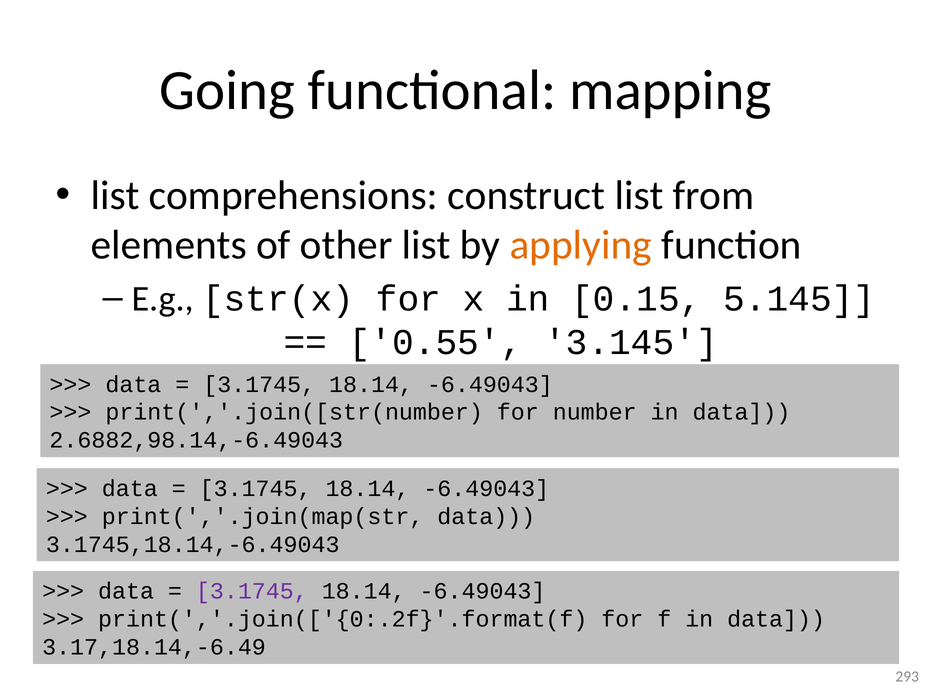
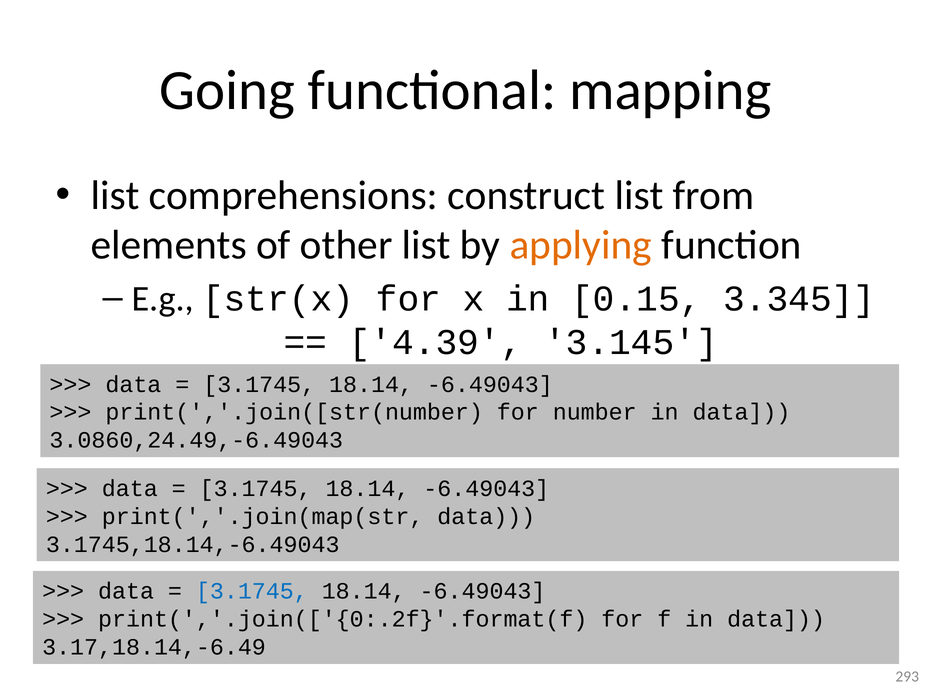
5.145: 5.145 -> 3.345 (799, 299)
0.55: 0.55 -> 4.39 (436, 342)
2.6882,98.14,-6.49043: 2.6882,98.14,-6.49043 -> 3.0860,24.49,-6.49043 (196, 440)
3.1745 colour: purple -> blue (252, 591)
